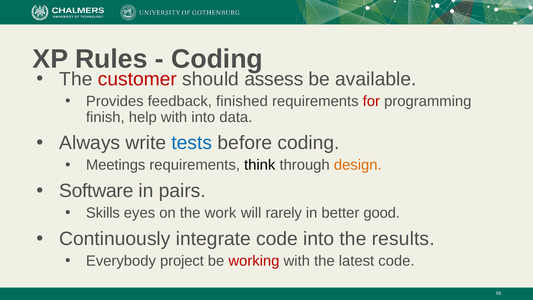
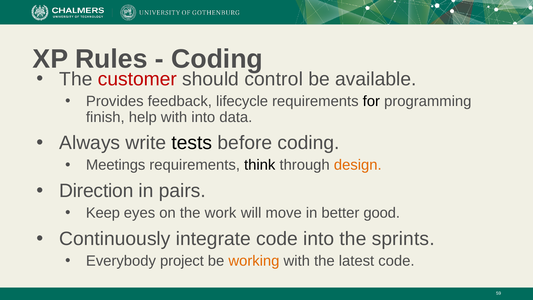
assess: assess -> control (274, 79)
finished: finished -> lifecycle (242, 101)
for colour: red -> black (371, 101)
tests colour: blue -> black (192, 143)
Software: Software -> Direction (96, 191)
Skills: Skills -> Keep (103, 213)
rarely: rarely -> move (284, 213)
results: results -> sprints (403, 239)
working colour: red -> orange (254, 261)
